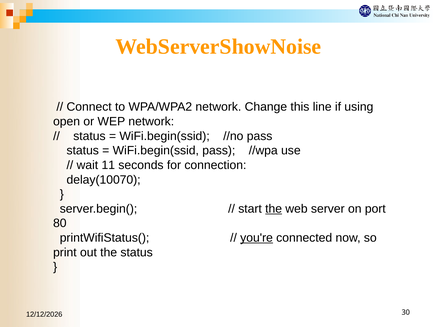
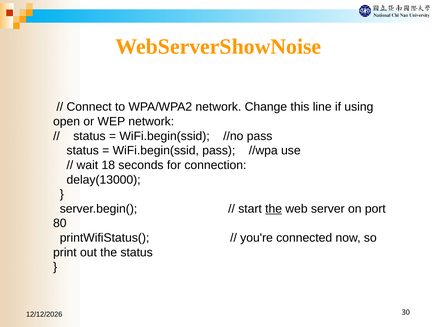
11: 11 -> 18 (108, 165)
delay(10070: delay(10070 -> delay(13000 (104, 180)
you're underline: present -> none (257, 238)
